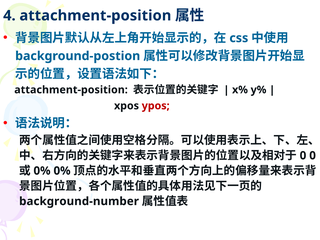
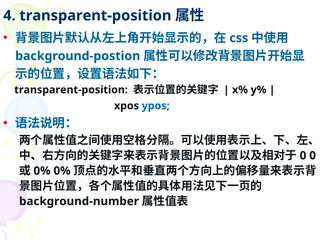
4 attachment-position: attachment-position -> transparent-position (95, 16)
attachment-position: attachment-position -> transparent-position (71, 90)
ypos colour: red -> blue (156, 106)
